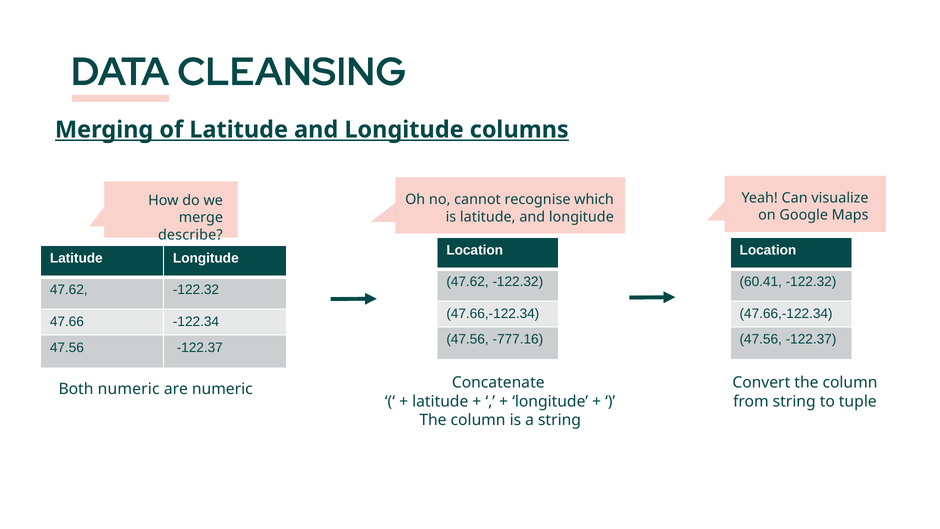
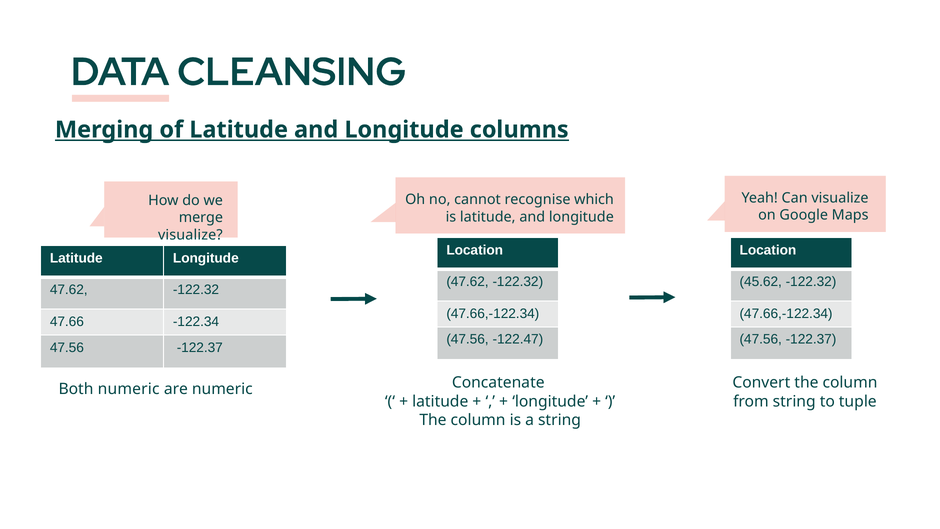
describe: describe -> visualize (190, 235)
60.41: 60.41 -> 45.62 (761, 282)
-777.16: -777.16 -> -122.47 (518, 339)
